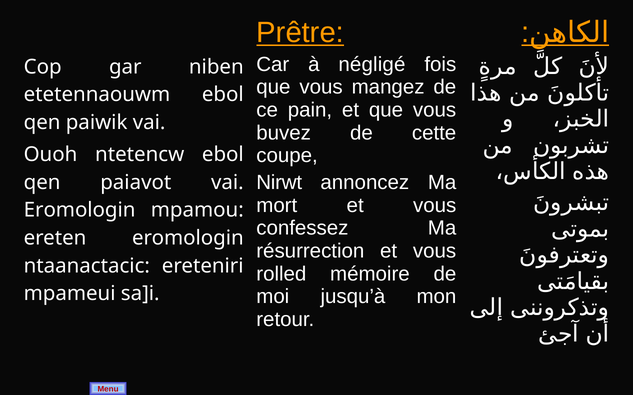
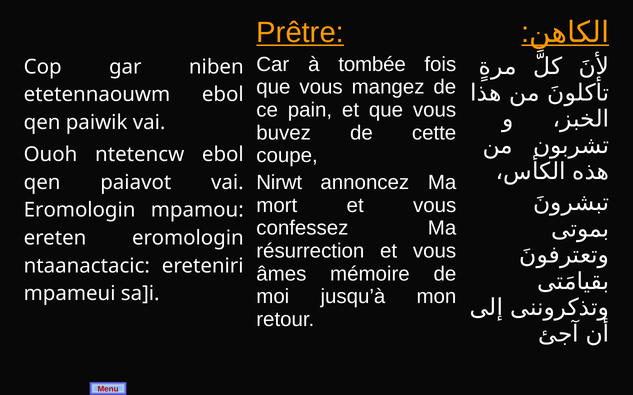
négligé: négligé -> tombée (372, 64)
rolled: rolled -> âmes (281, 274)
